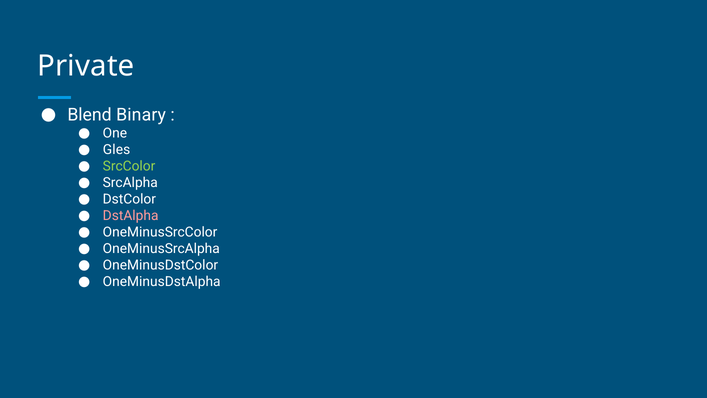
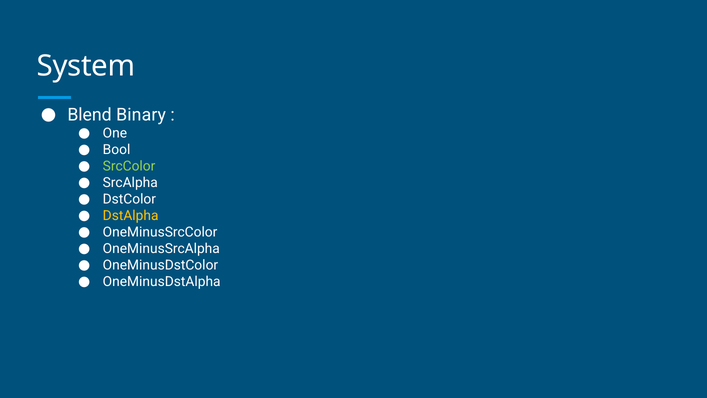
Private: Private -> System (86, 66)
Gles: Gles -> Bool (117, 150)
DstAlpha colour: pink -> yellow (131, 216)
